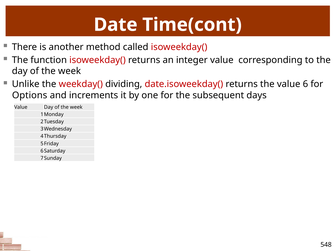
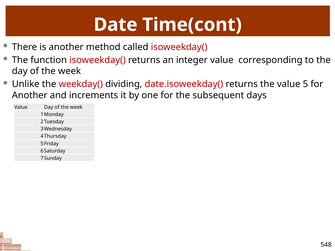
6: 6 -> 5 (305, 84)
Options: Options -> Another (30, 95)
